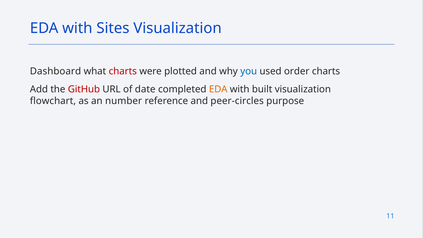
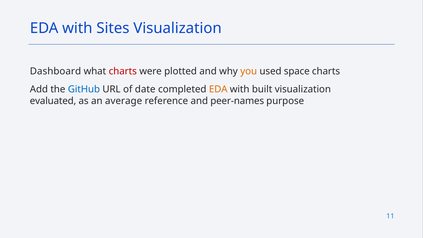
you colour: blue -> orange (249, 71)
order: order -> space (297, 71)
GitHub colour: red -> blue (84, 89)
flowchart: flowchart -> evaluated (53, 101)
number: number -> average (124, 101)
peer-circles: peer-circles -> peer-names (237, 101)
